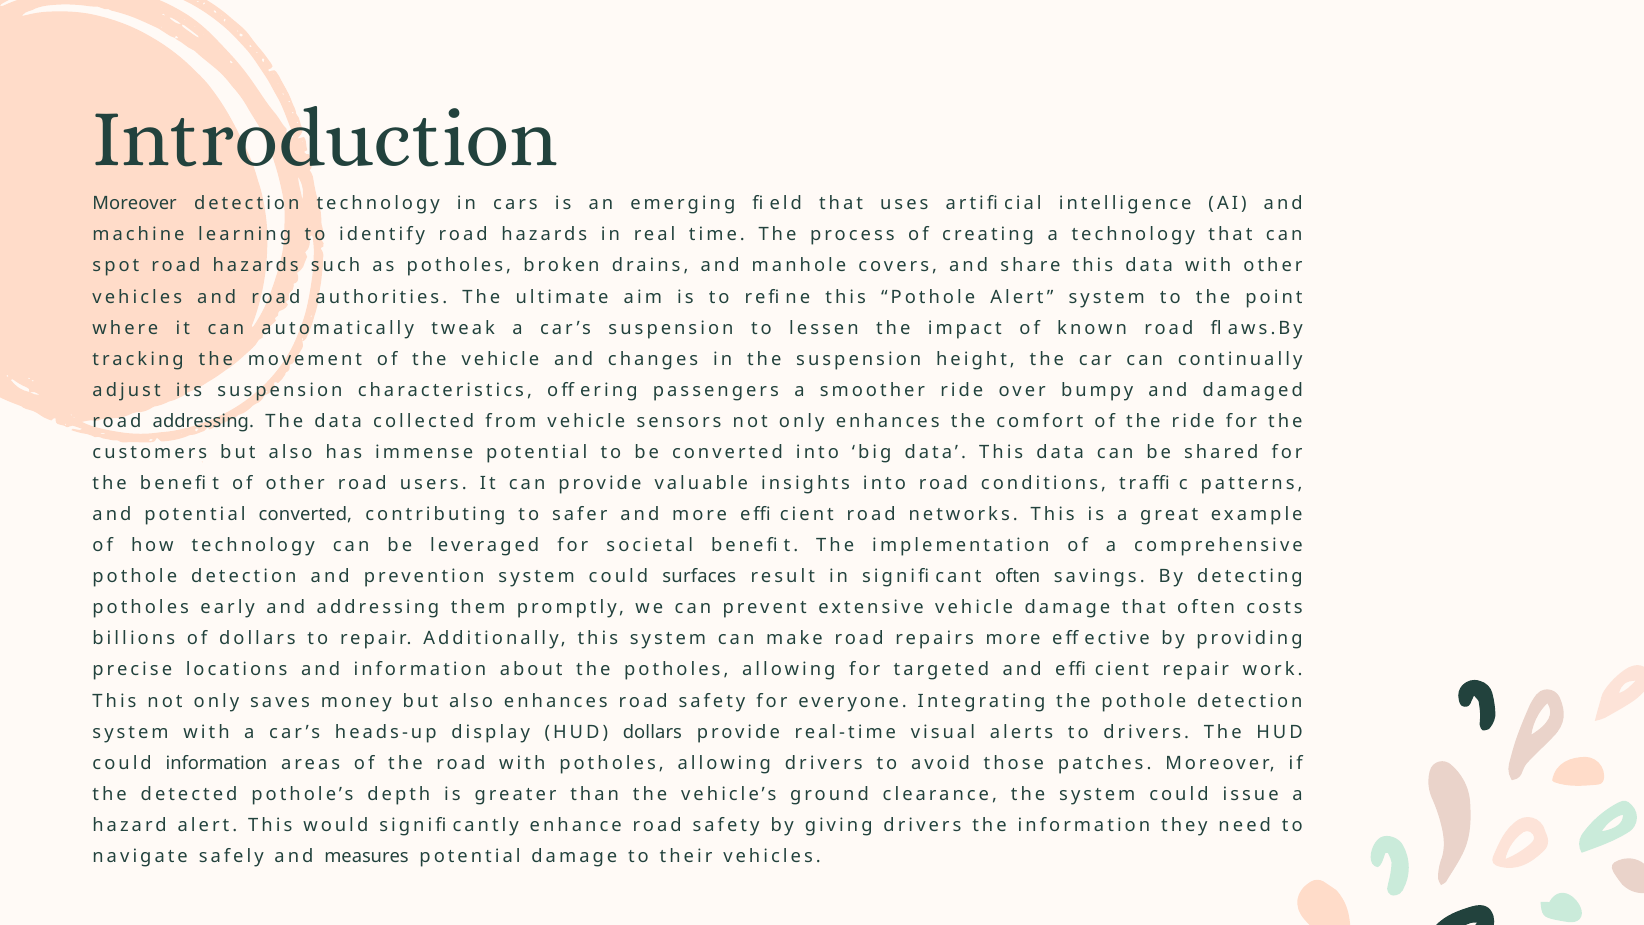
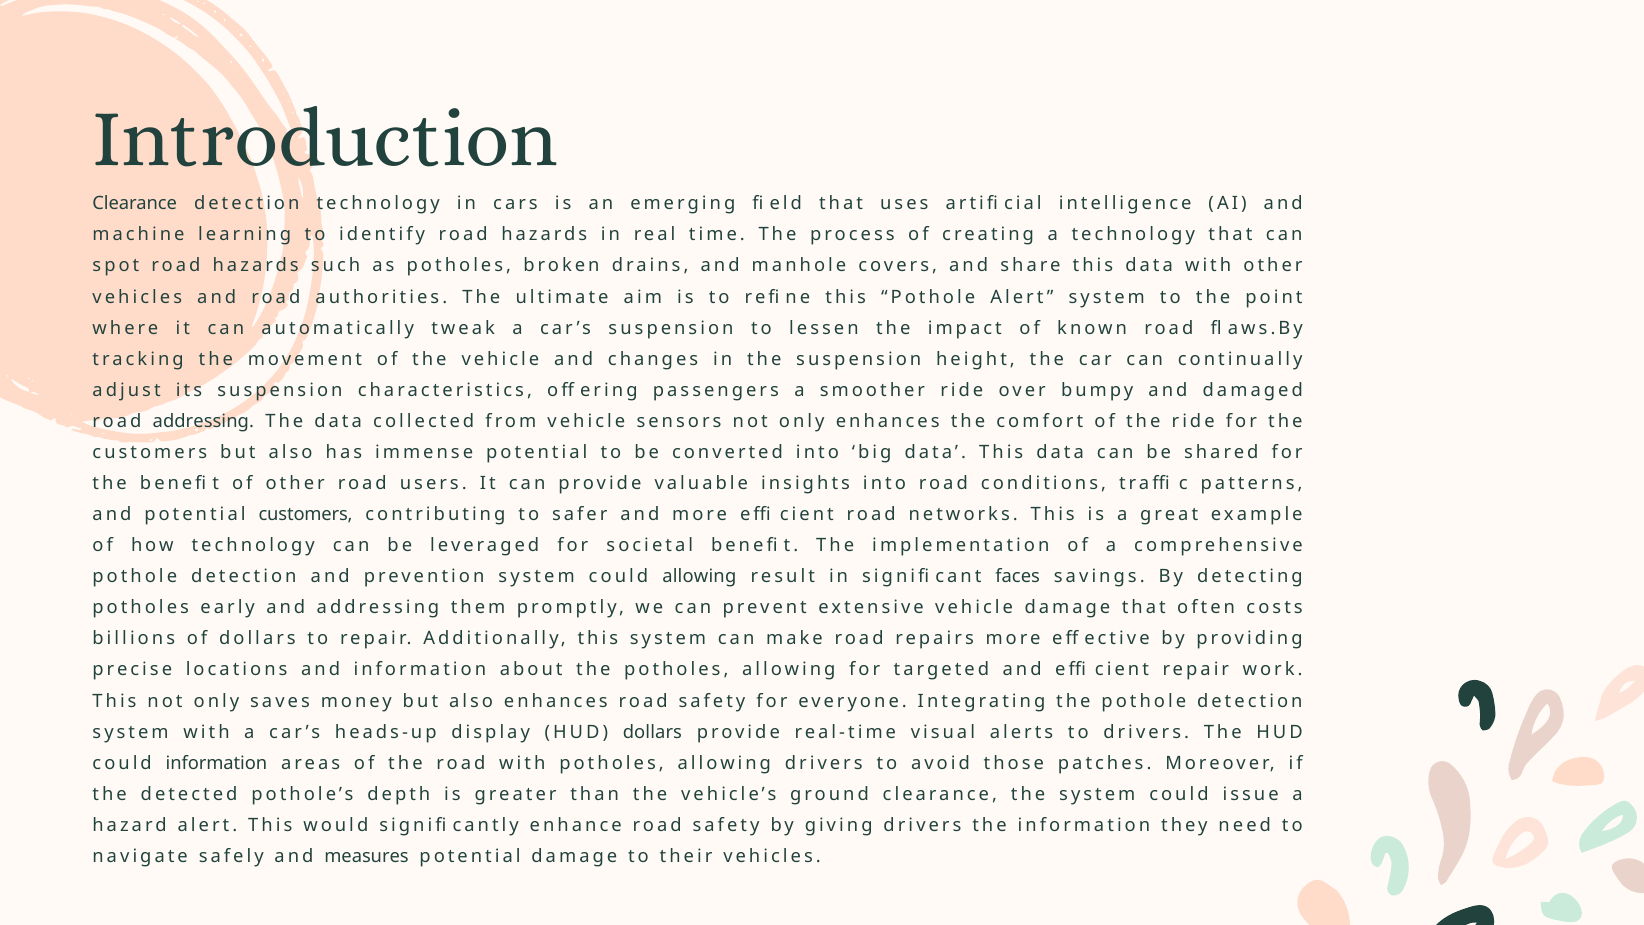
Moreover: Moreover -> Clearance (135, 204)
potential converted: converted -> customers (306, 514)
could surfaces: surfaces -> allowing (699, 577)
often: often -> faces (1018, 577)
